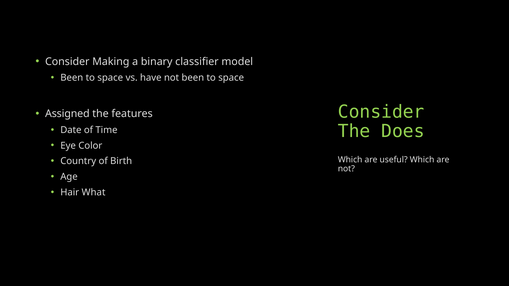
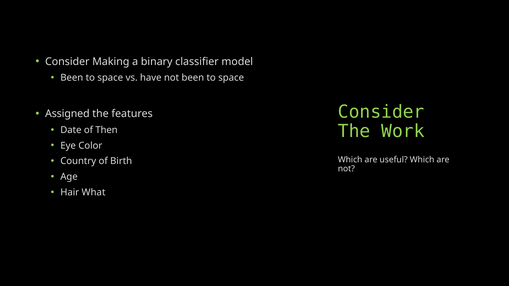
Does: Does -> Work (403, 131)
Time: Time -> Then (107, 130)
